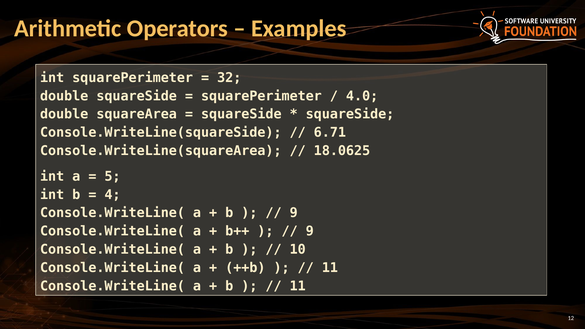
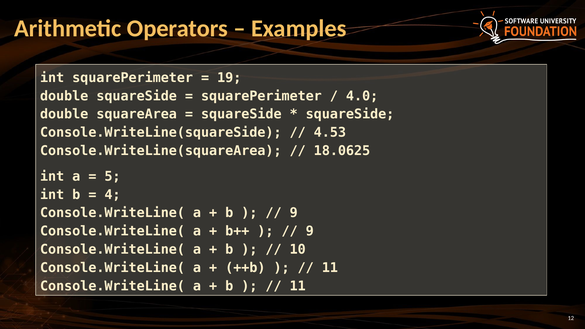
32: 32 -> 19 (229, 78)
6.71: 6.71 -> 4.53 (330, 133)
